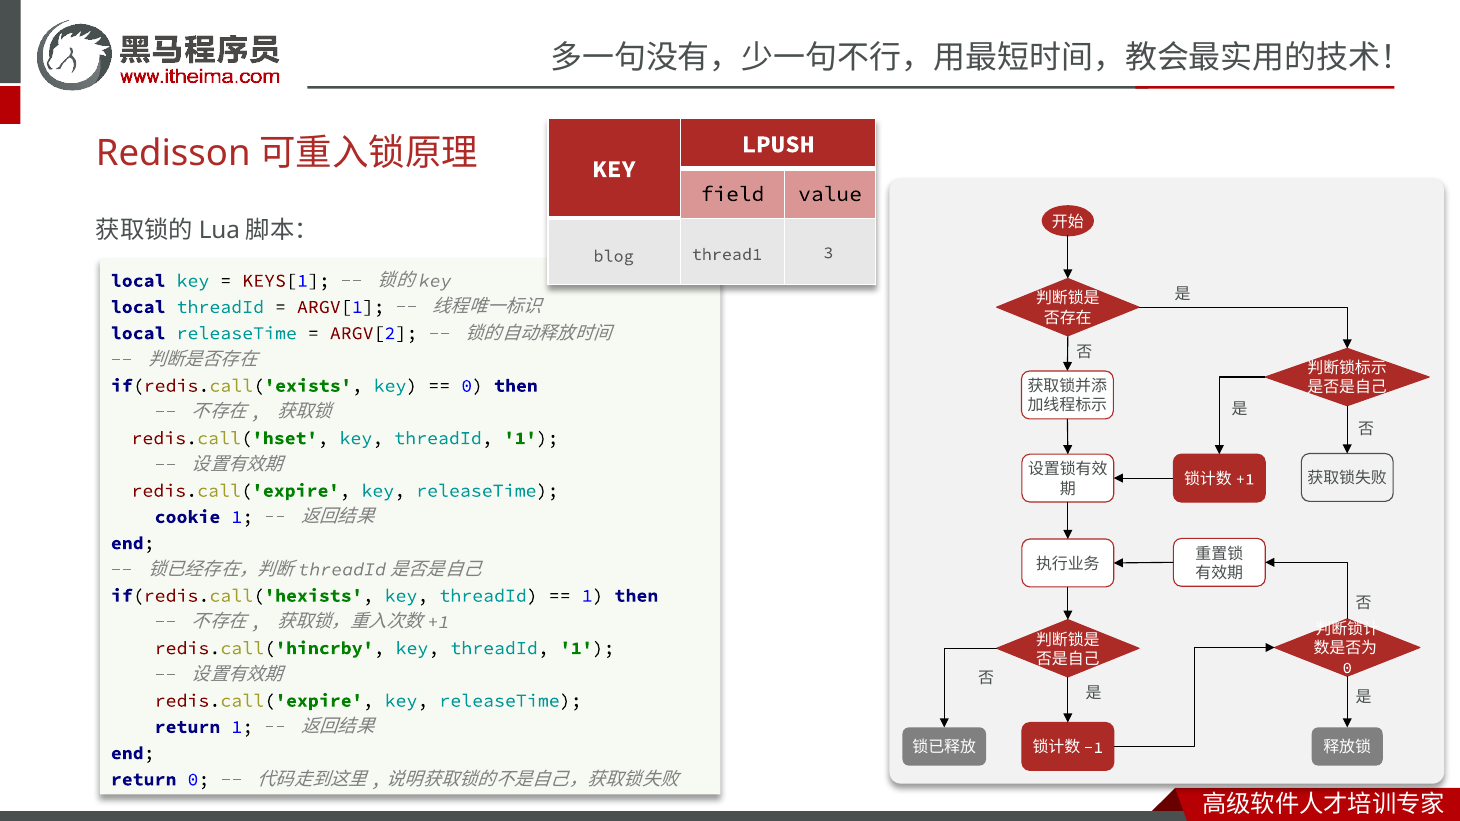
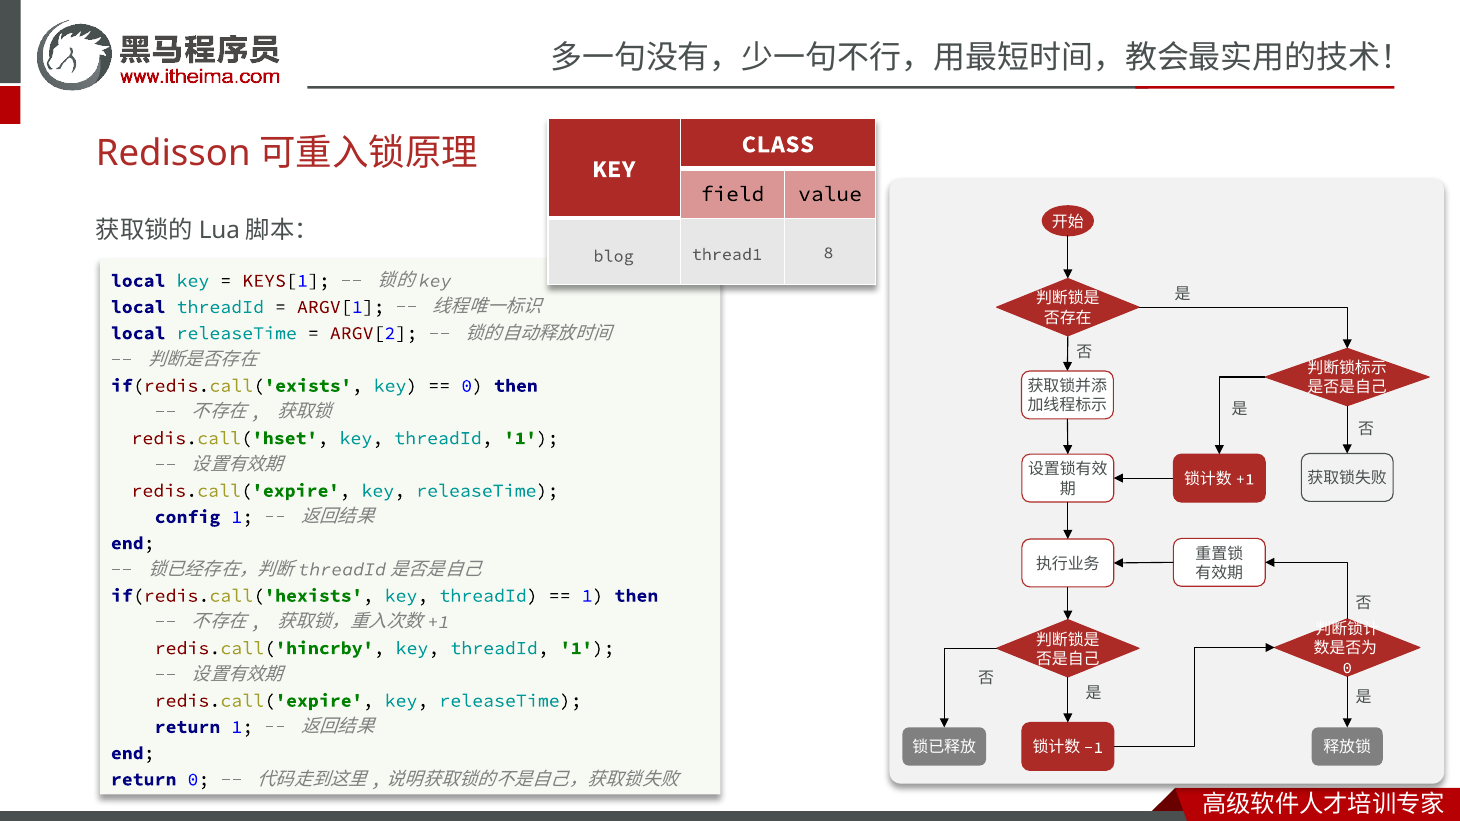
LPUSH: LPUSH -> CLASS (778, 144)
3: 3 -> 8 (828, 253)
cookie: cookie -> config (187, 517)
